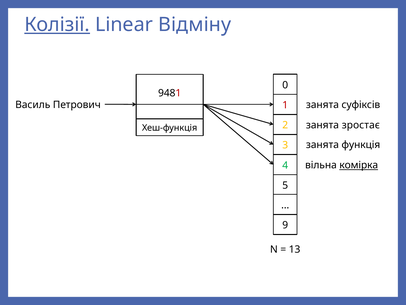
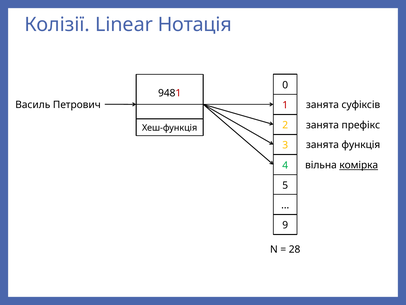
Колізії underline: present -> none (57, 25)
Відміну: Відміну -> Нотація (195, 25)
зростає: зростає -> префікс (361, 125)
13: 13 -> 28 (295, 249)
